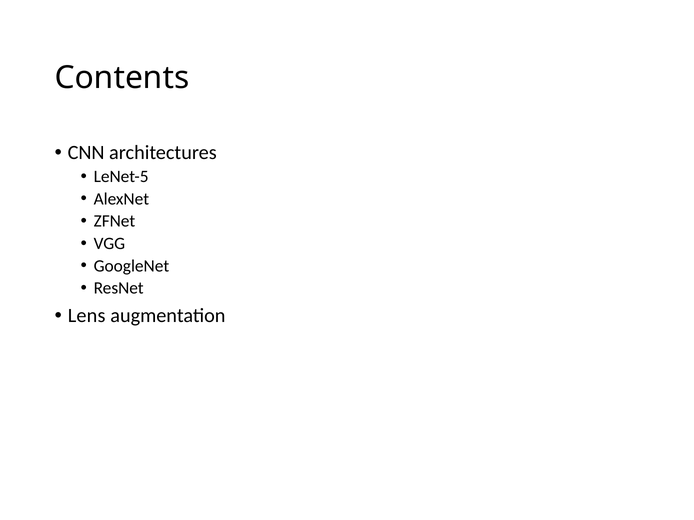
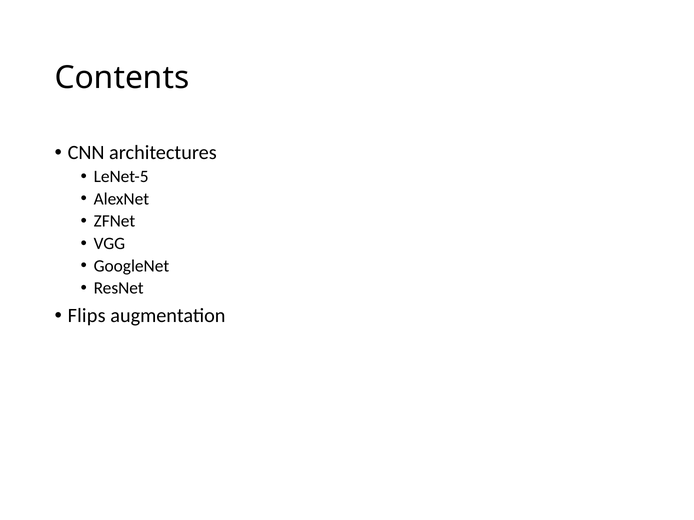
Lens: Lens -> Flips (87, 316)
